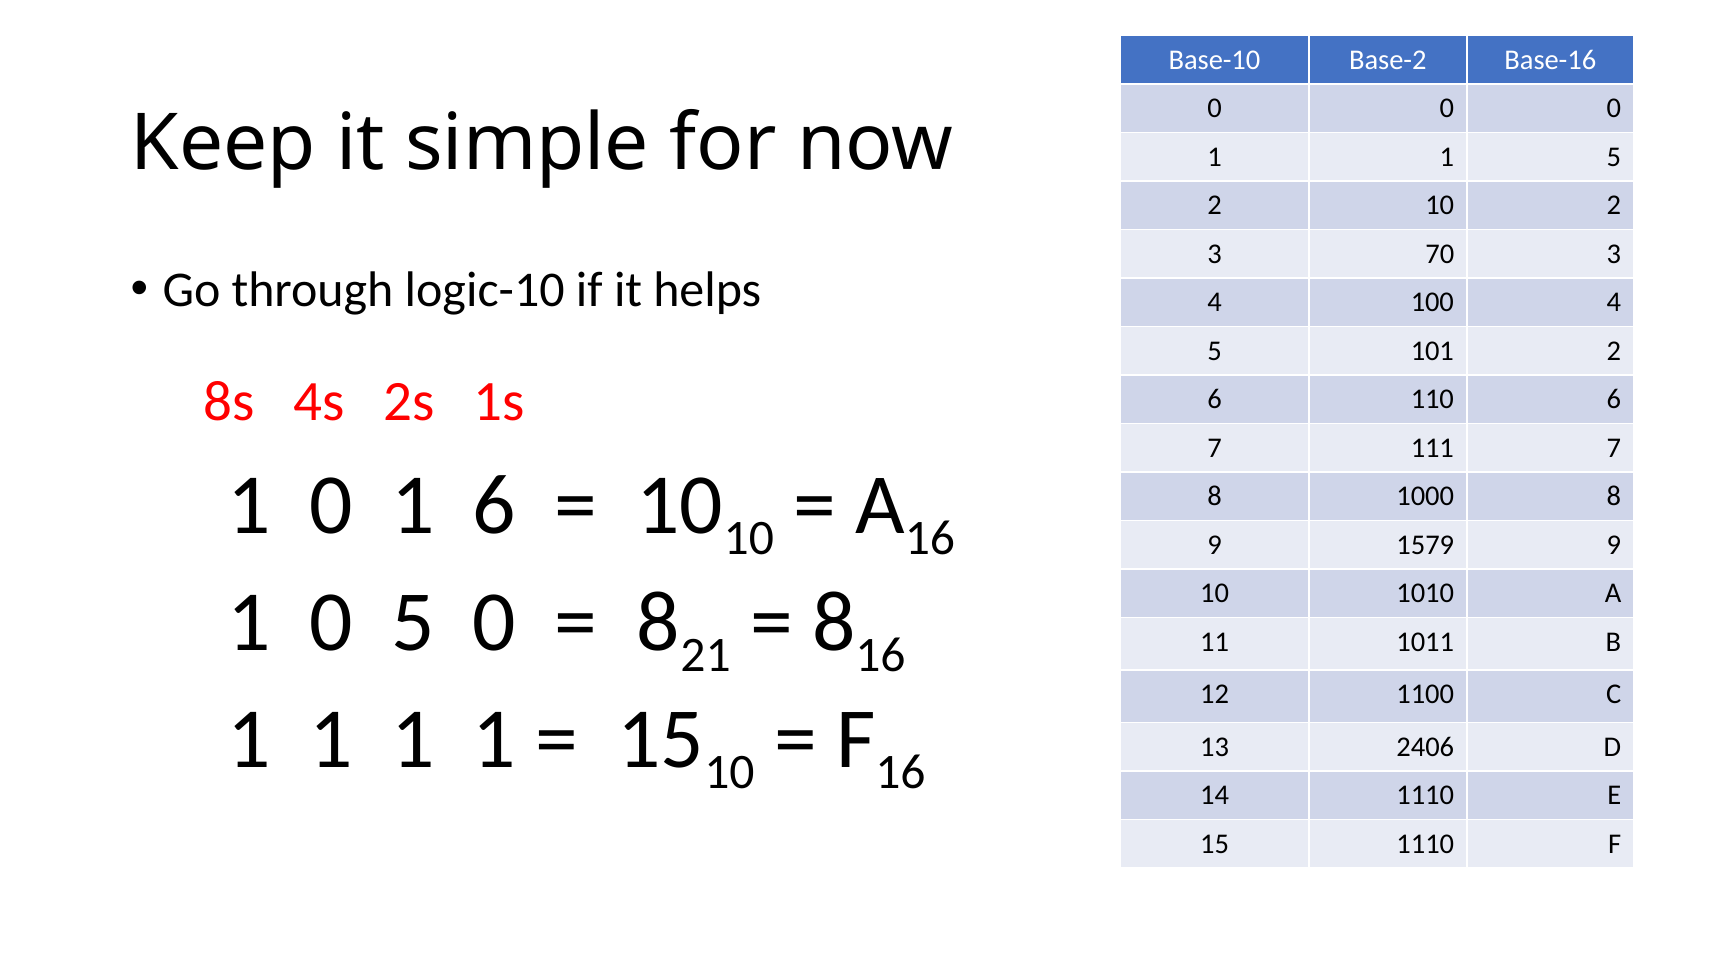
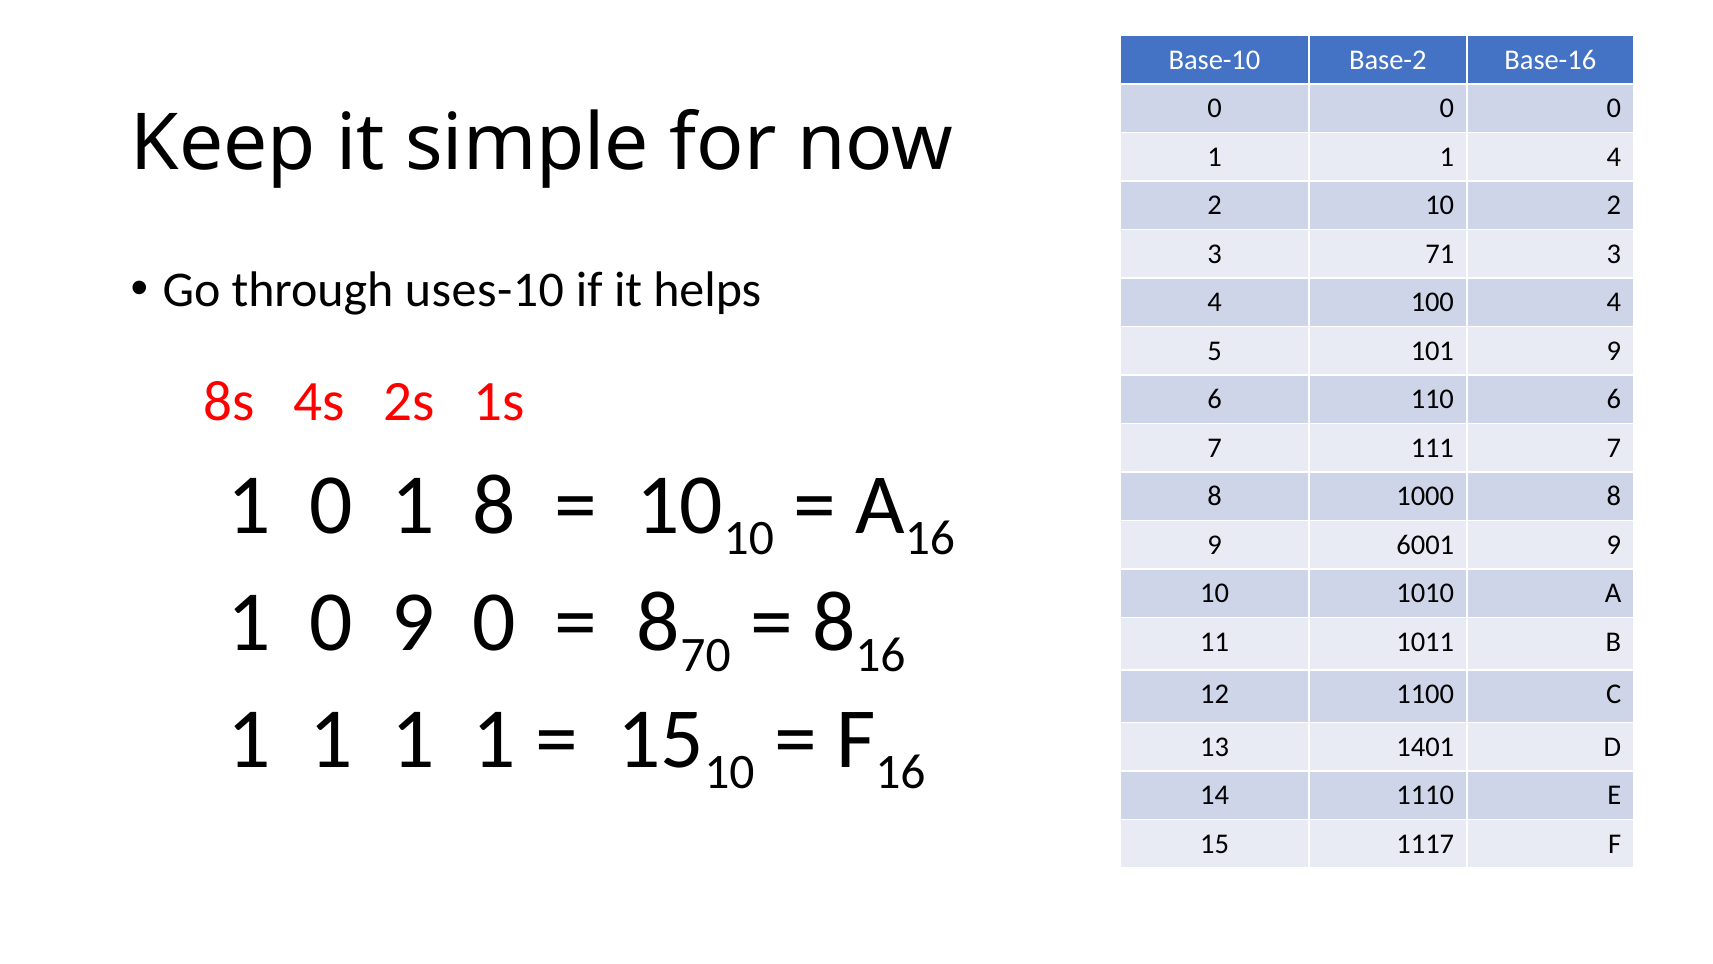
1 5: 5 -> 4 (1614, 157)
70: 70 -> 71 (1440, 254)
logic-10: logic-10 -> uses-10 (484, 290)
101 2: 2 -> 9 (1614, 351)
1 6: 6 -> 8 (495, 505)
1579: 1579 -> 6001 (1425, 544)
0 5: 5 -> 9 (413, 622)
21: 21 -> 70 (706, 655)
2406: 2406 -> 1401 (1425, 746)
15 1110: 1110 -> 1117 (1425, 843)
